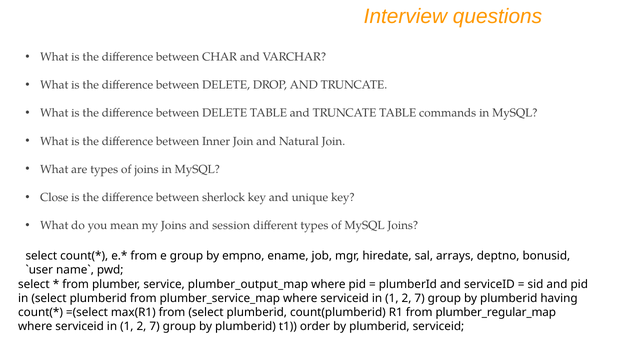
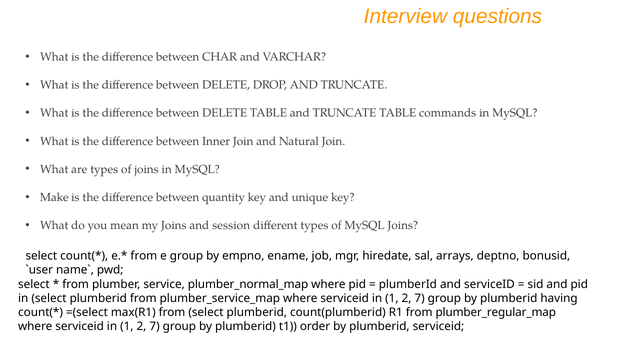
Close: Close -> Make (54, 198)
sherlock: sherlock -> quantity (224, 198)
plumber_output_map: plumber_output_map -> plumber_normal_map (248, 285)
